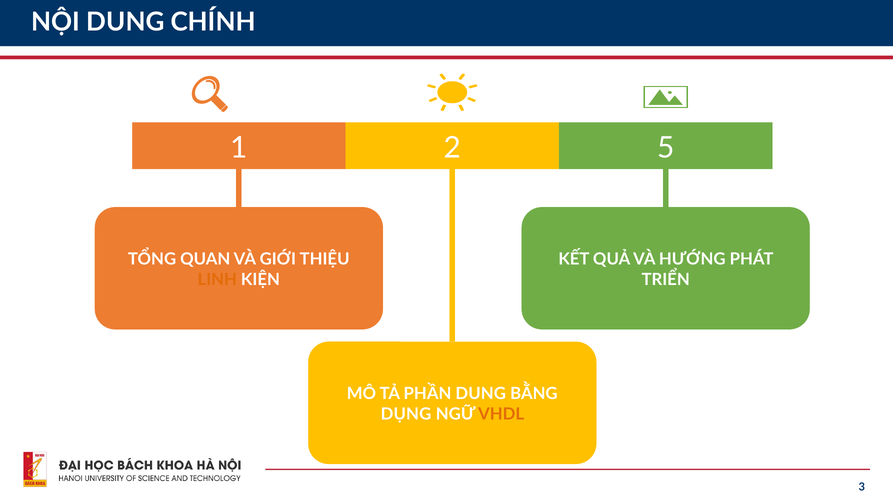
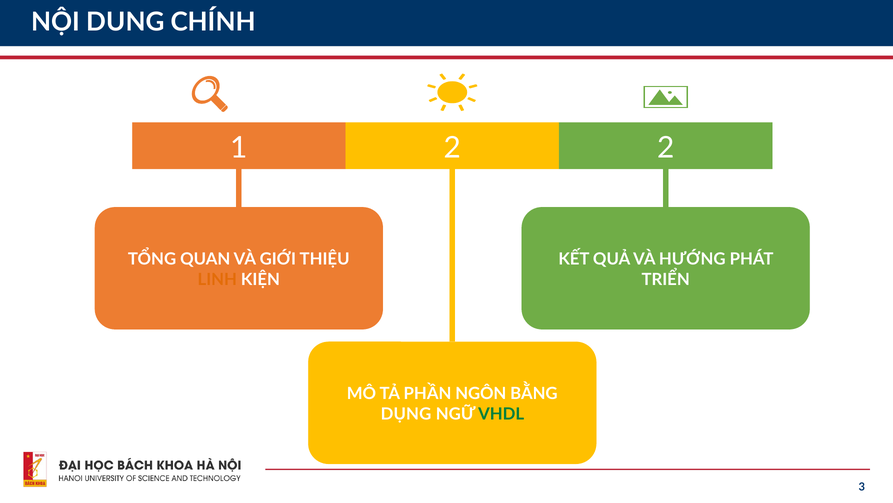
2 5: 5 -> 2 (666, 148)
PHẦN DUNG: DUNG -> NGÔN (481, 393)
VHDL colour: orange -> green (501, 413)
